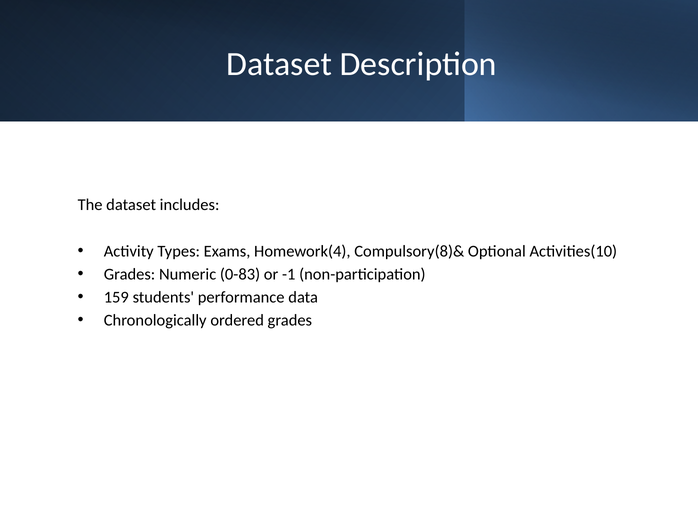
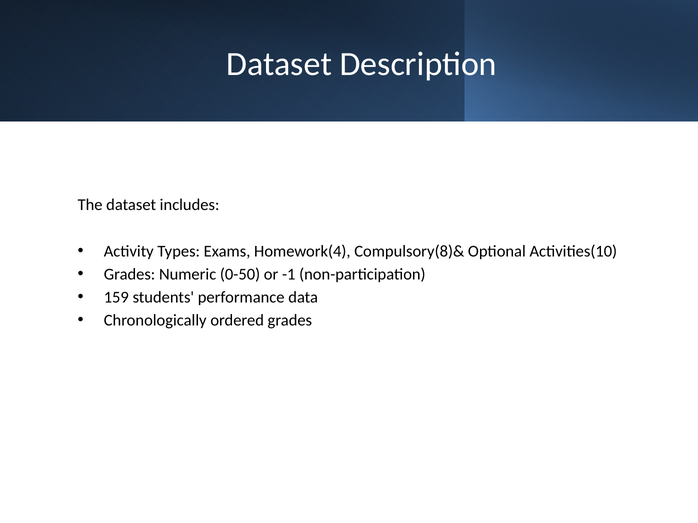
0-83: 0-83 -> 0-50 (240, 274)
